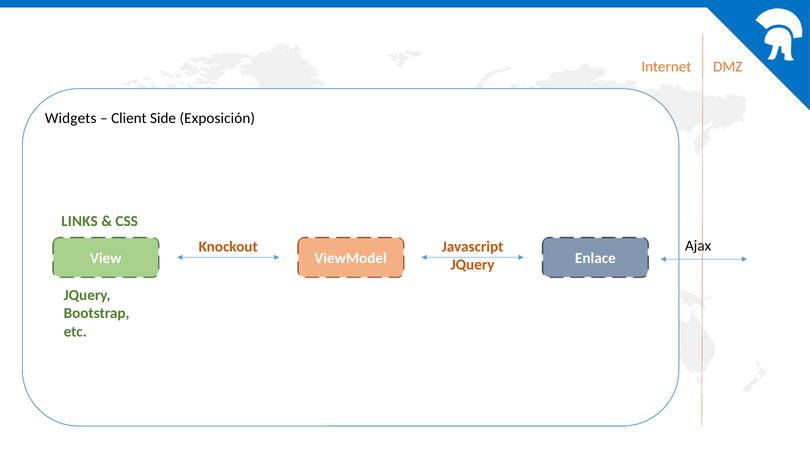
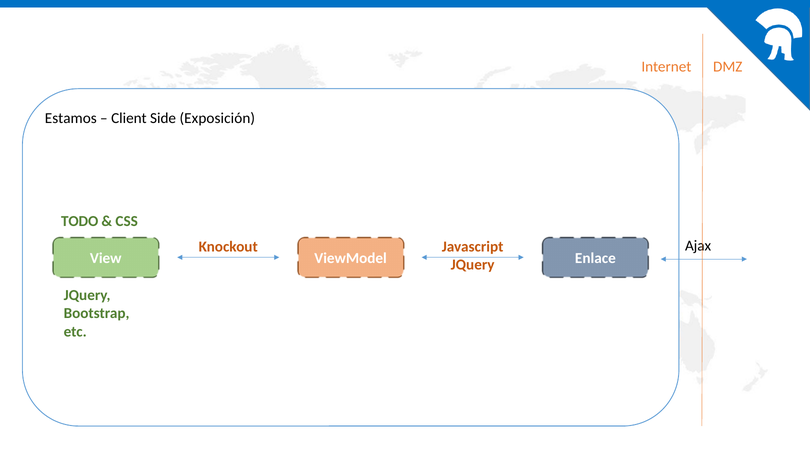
Widgets: Widgets -> Estamos (71, 118)
LINKS: LINKS -> TODO (80, 221)
